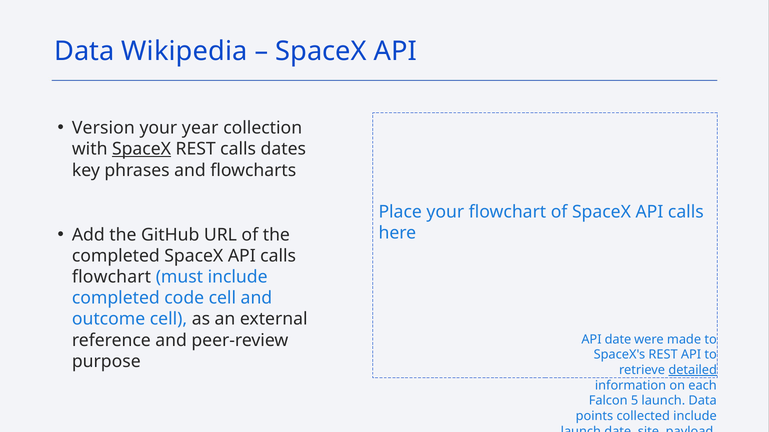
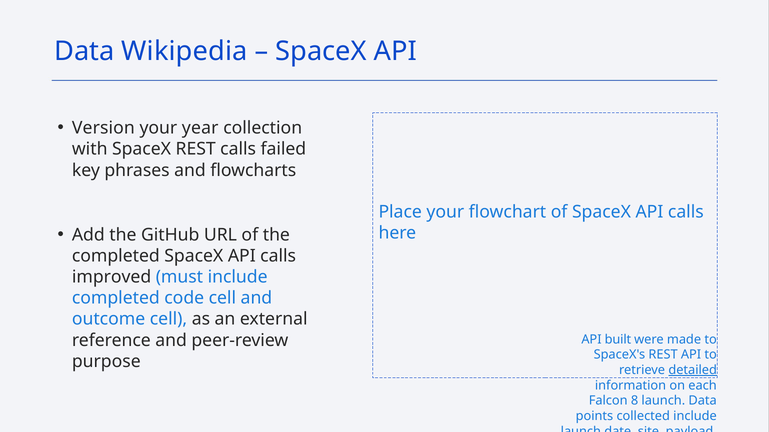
SpaceX underline: present -> none (142, 149)
dates: dates -> failed (283, 149)
flowchart: flowchart -> improved (112, 277)
API date: date -> built (618, 340)
5: 5 -> 8 (635, 401)
